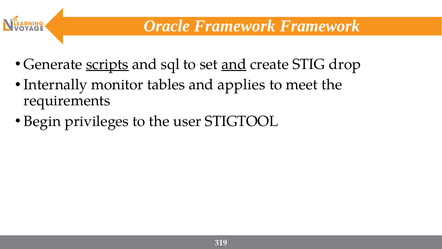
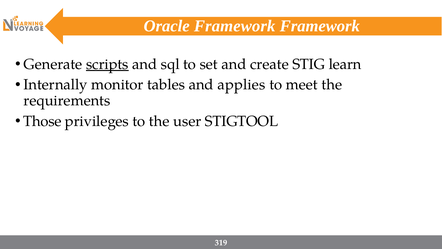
and underline: present -> none (234, 64)
drop: drop -> learn (345, 64)
Begin: Begin -> Those (42, 121)
